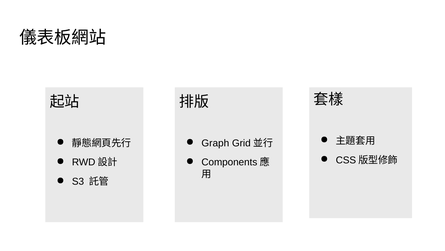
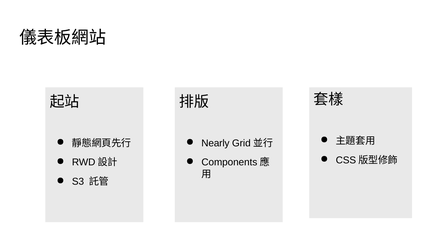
Graph: Graph -> Nearly (215, 143)
